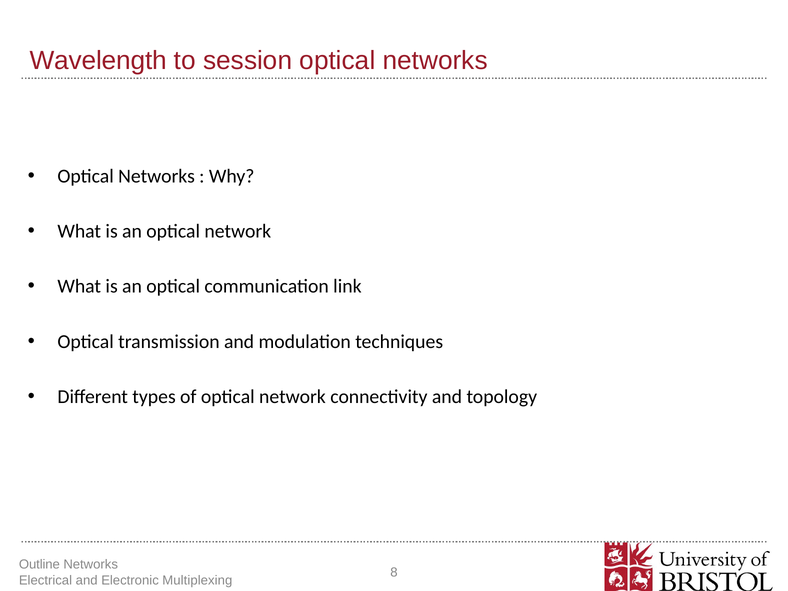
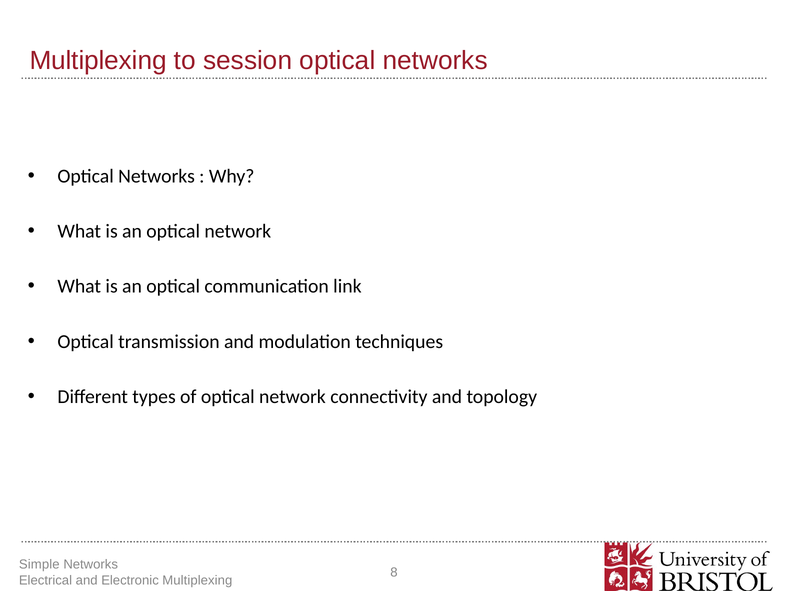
Wavelength: Wavelength -> Multiplexing (98, 60)
Outline: Outline -> Simple (39, 564)
